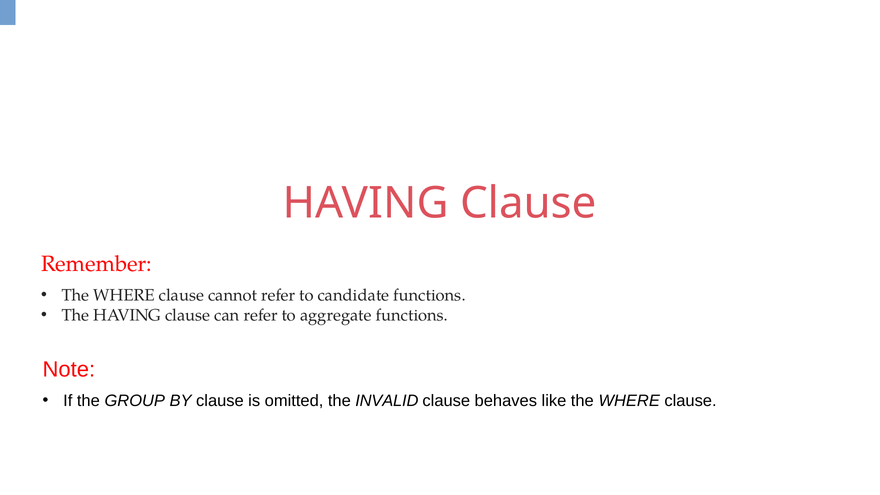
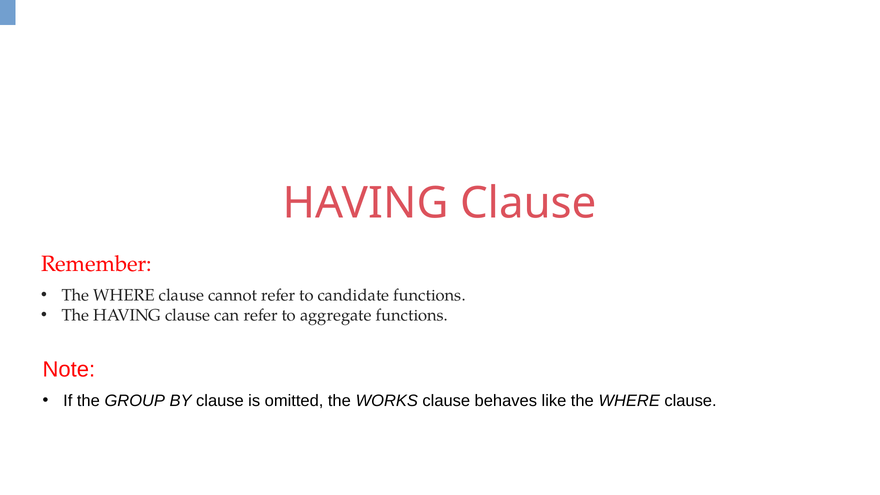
INVALID: INVALID -> WORKS (387, 401)
